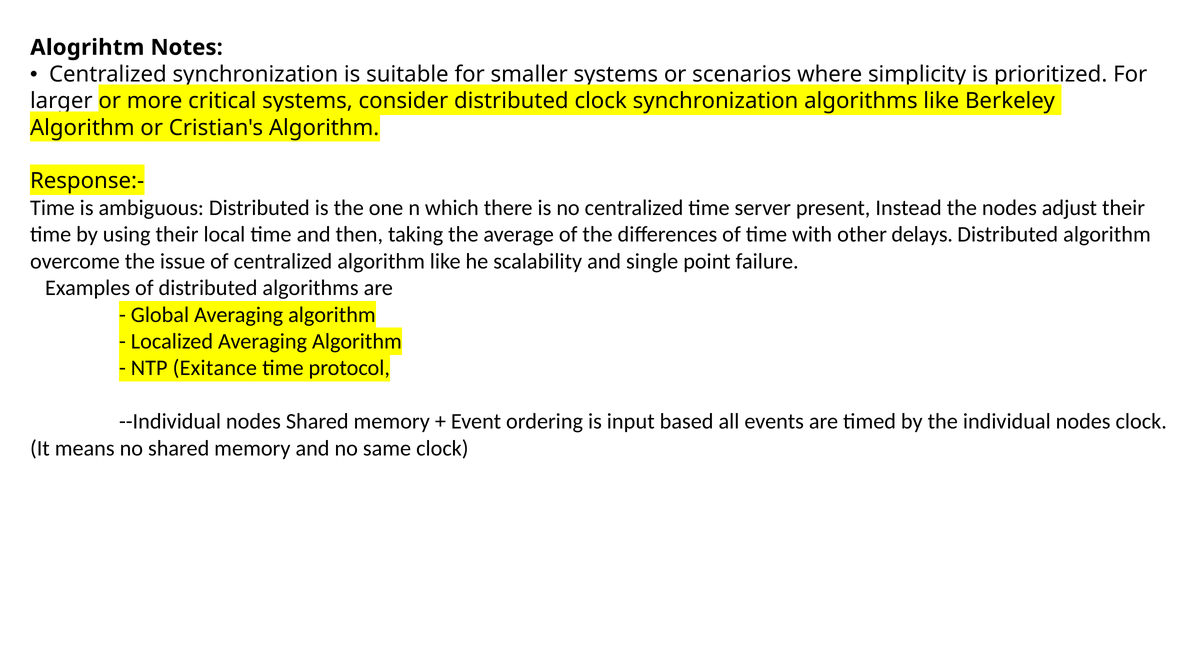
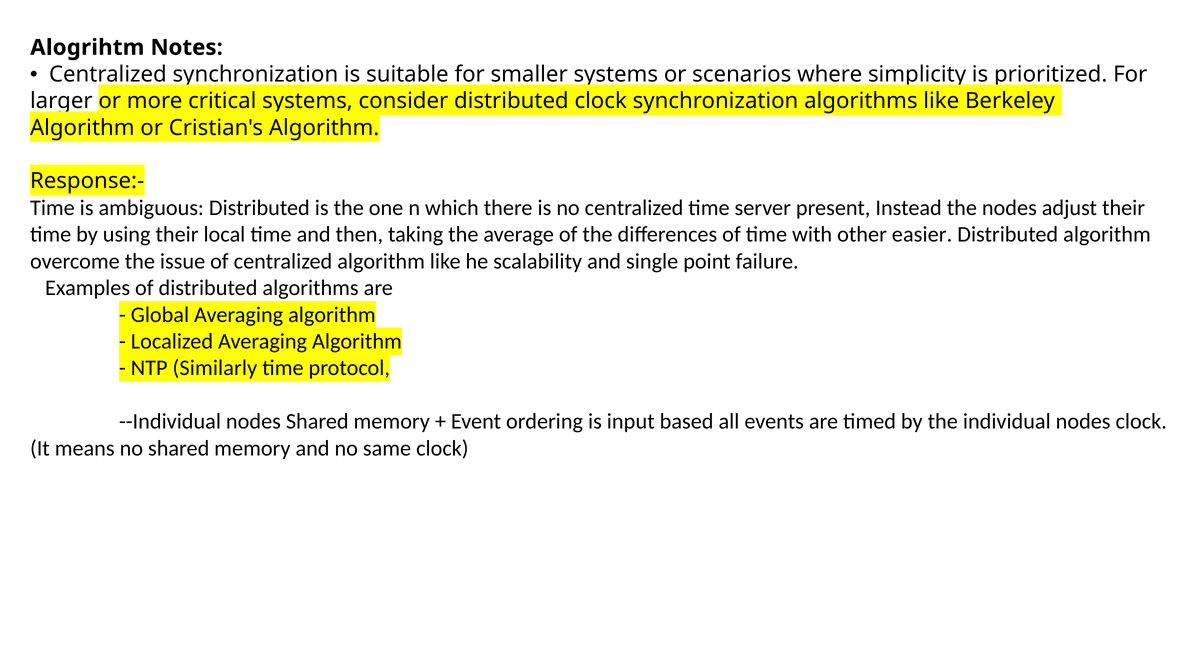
delays: delays -> easier (922, 234)
Exitance: Exitance -> Similarly (215, 368)
